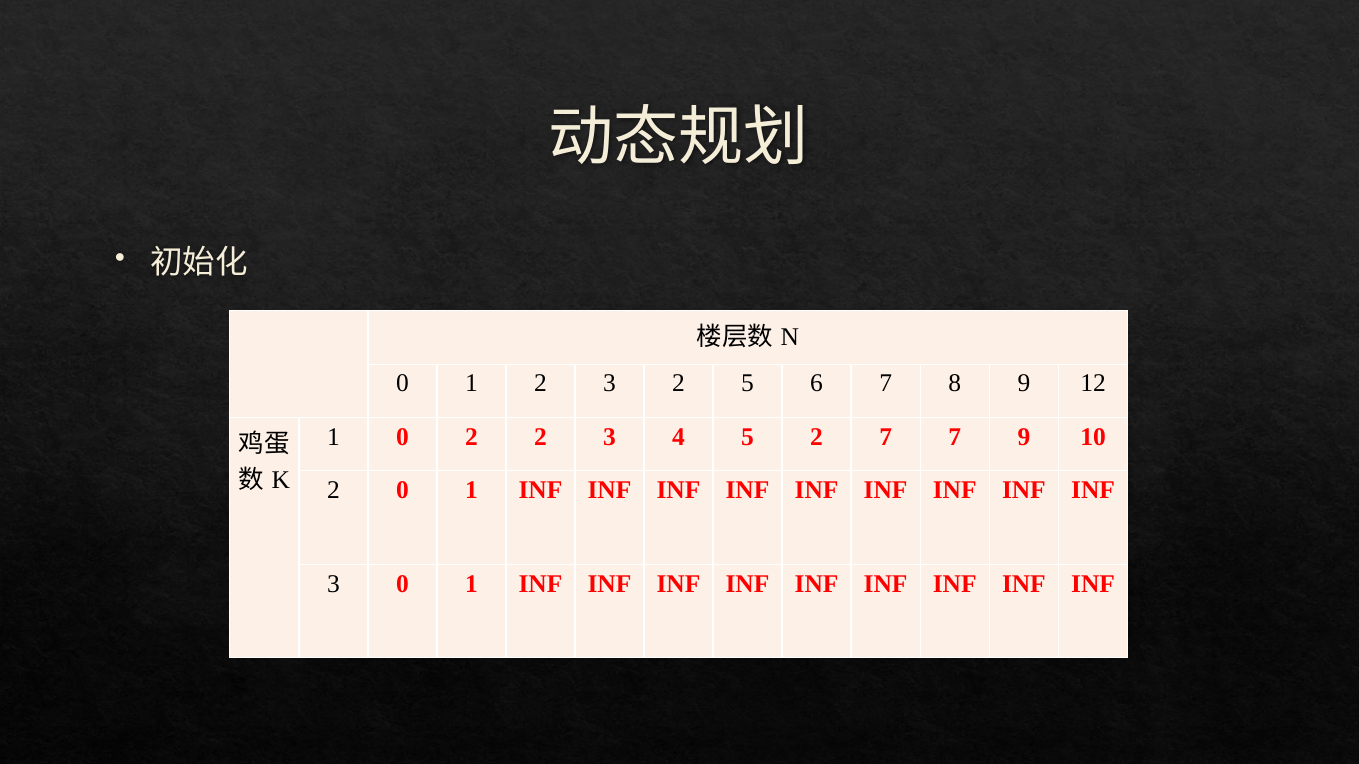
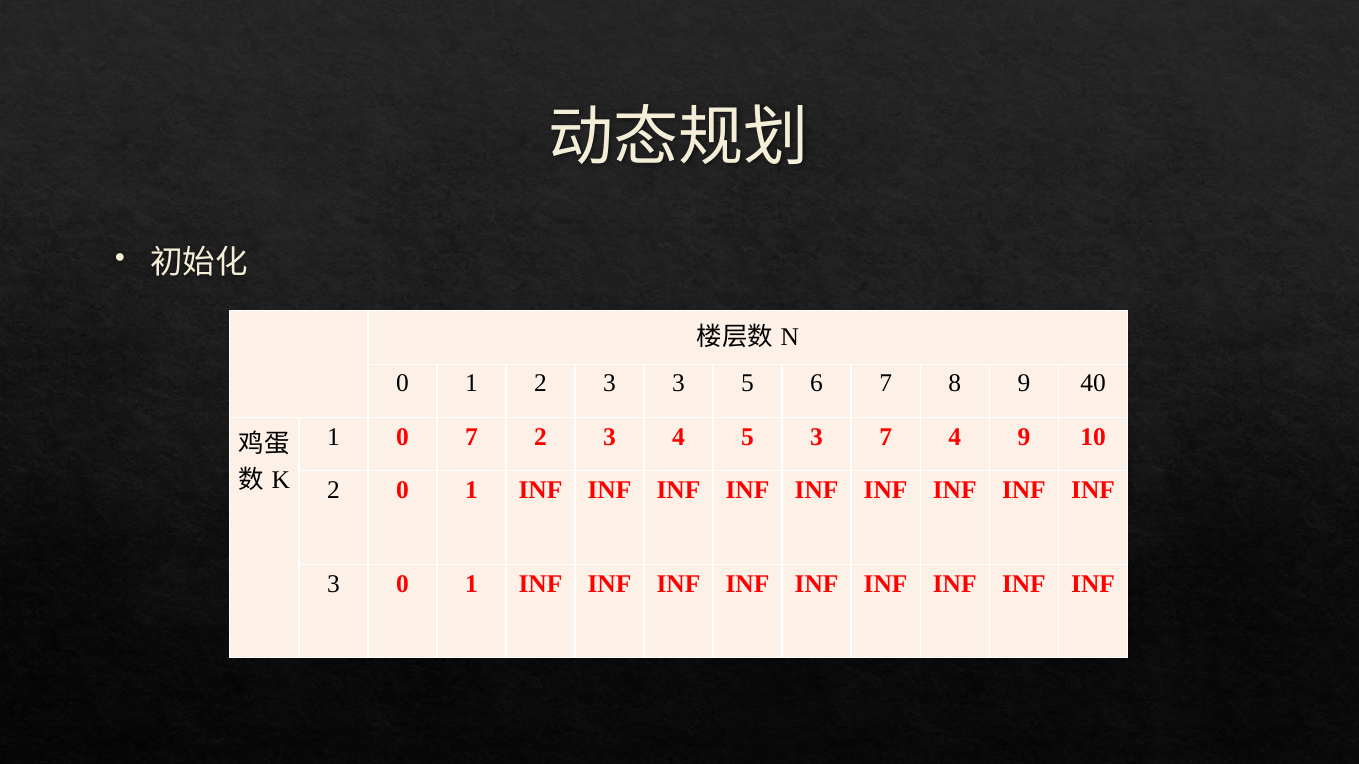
3 2: 2 -> 3 (679, 384)
12: 12 -> 40 (1093, 384)
0 2: 2 -> 7 (471, 437)
5 2: 2 -> 3 (817, 437)
7 7: 7 -> 4 (955, 437)
